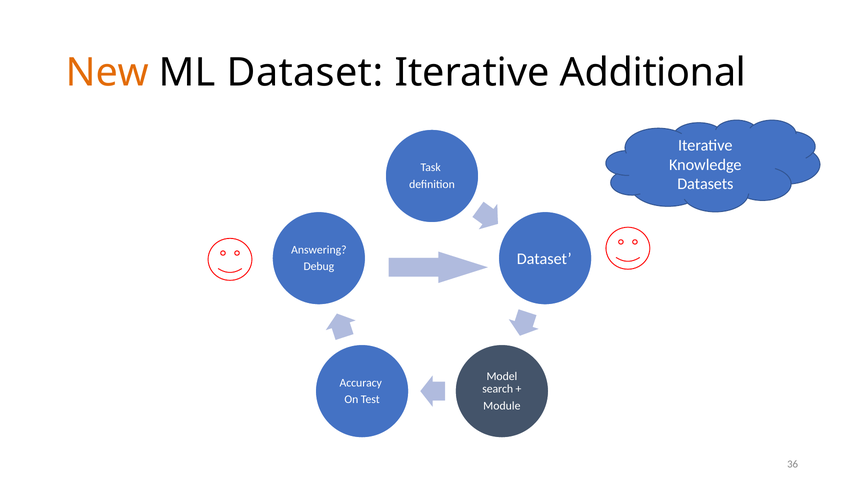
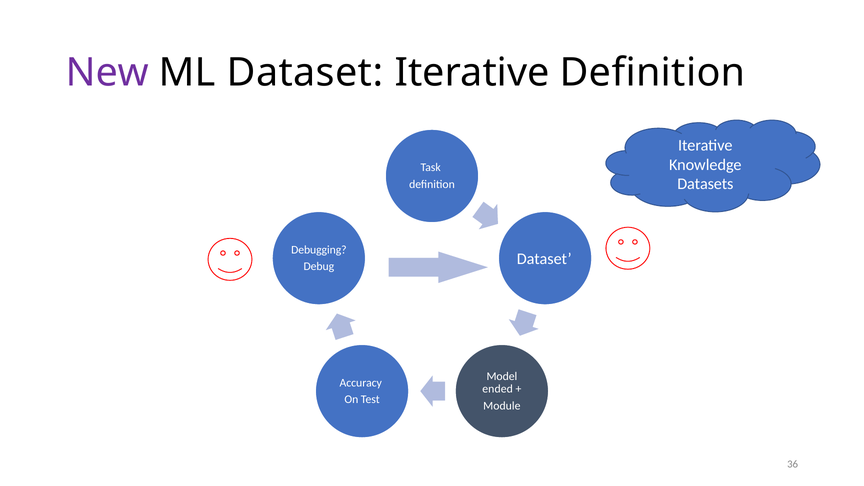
New colour: orange -> purple (107, 73)
Iterative Additional: Additional -> Definition (653, 73)
Answering: Answering -> Debugging (319, 250)
search: search -> ended (498, 389)
